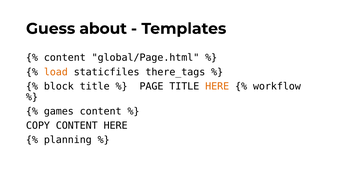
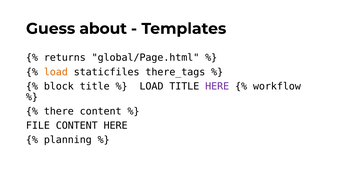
content: content -> returns (65, 58)
PAGE: PAGE -> LOAD (151, 86)
HERE colour: orange -> purple (217, 86)
games: games -> there (59, 111)
COPY: COPY -> FILE (38, 125)
